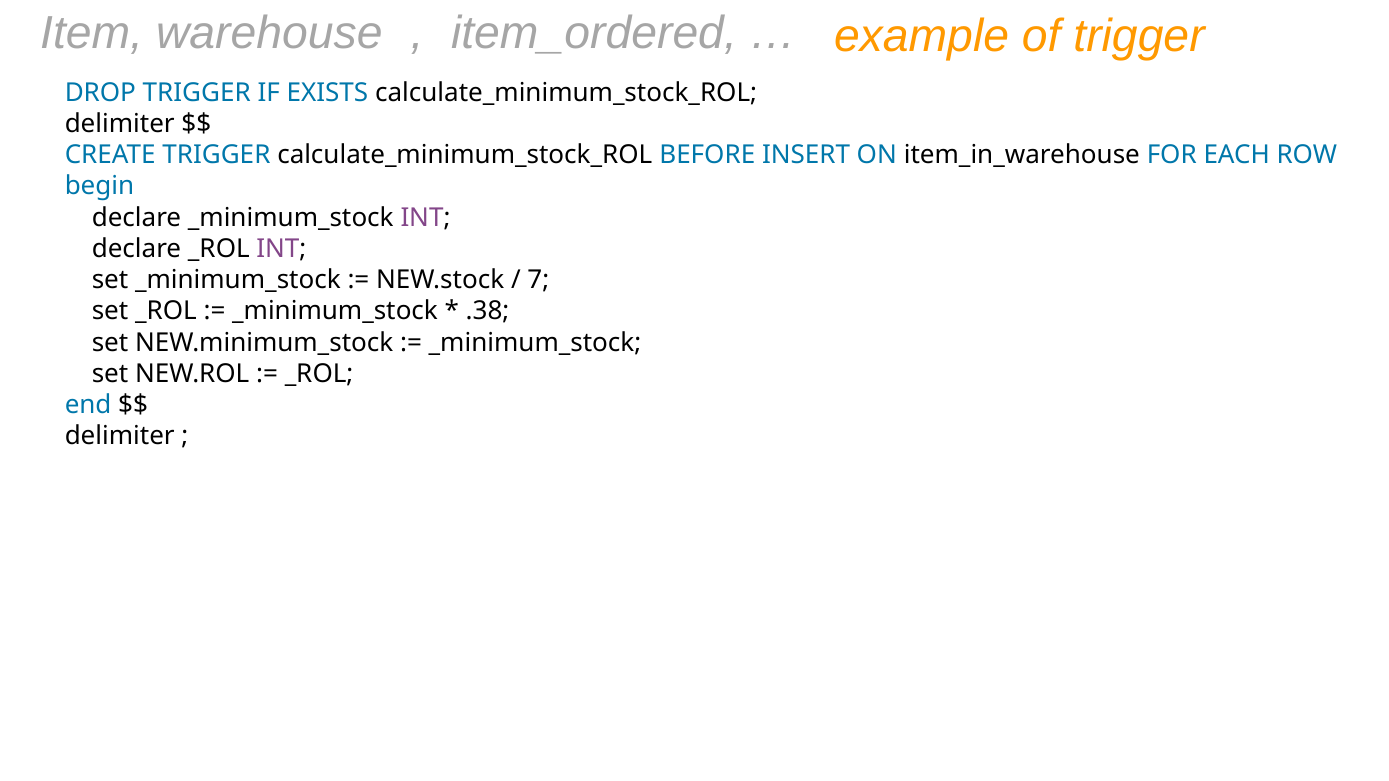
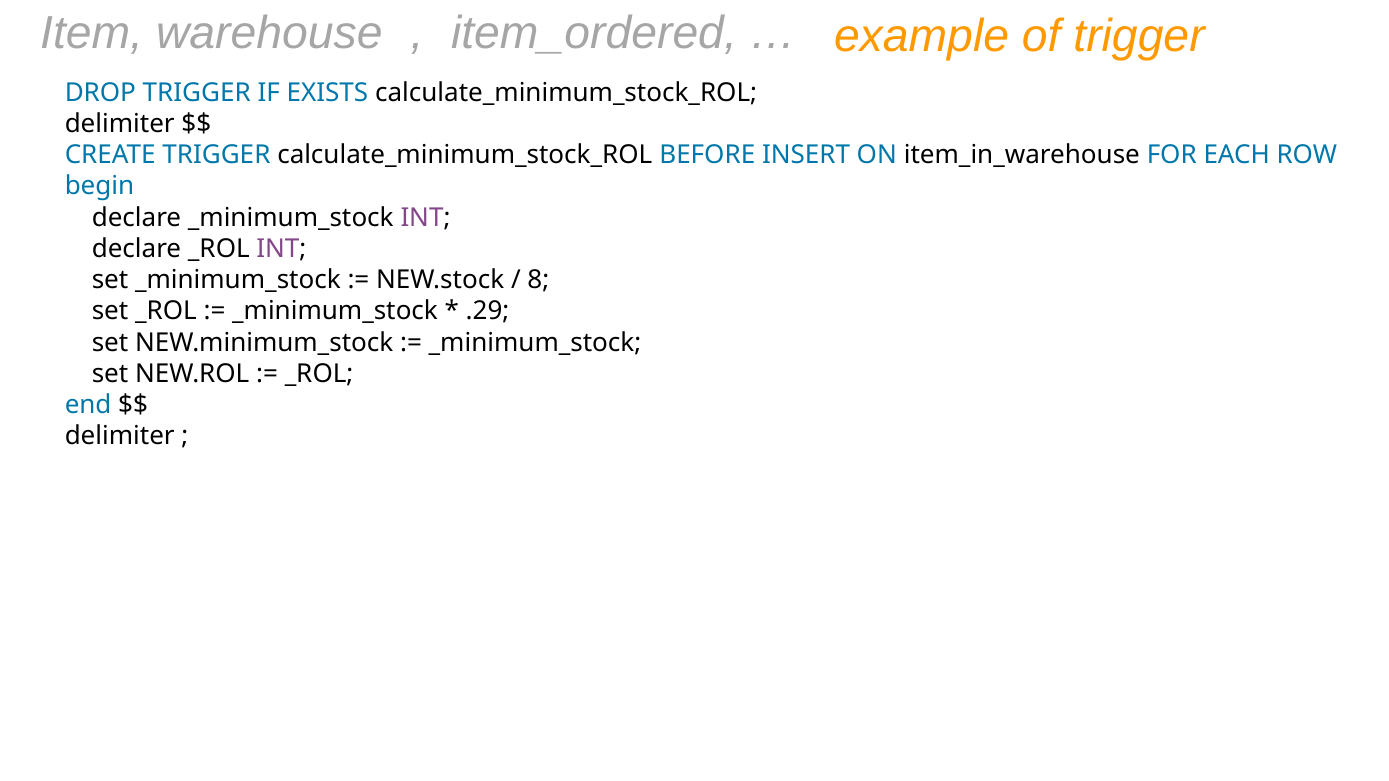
7: 7 -> 8 (538, 280)
.38: .38 -> .29 (488, 311)
